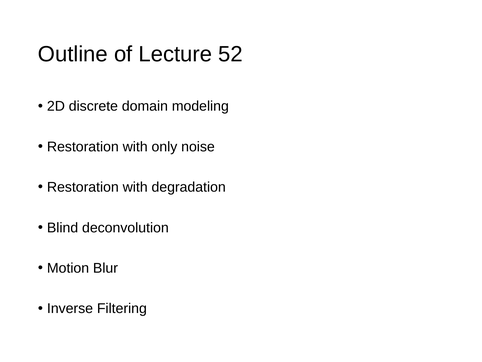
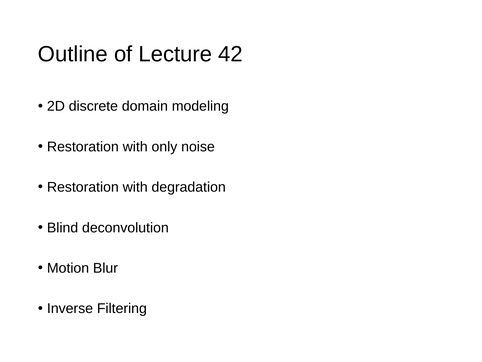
52: 52 -> 42 (231, 54)
